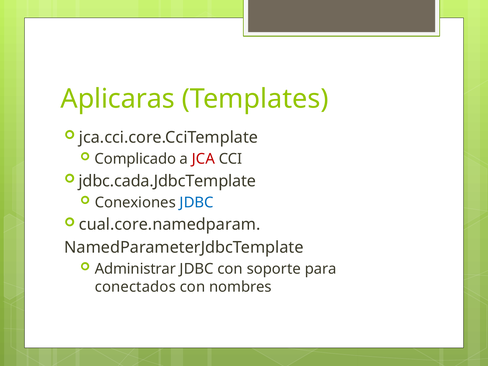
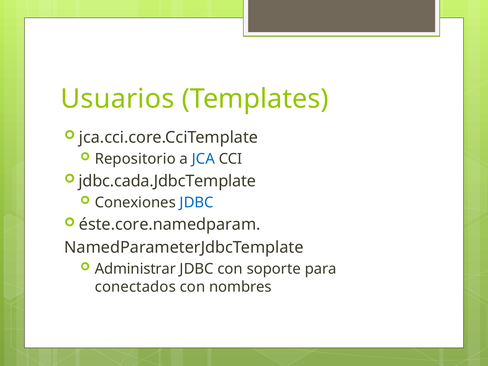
Aplicaras: Aplicaras -> Usuarios (118, 99)
Complicado: Complicado -> Repositorio (135, 159)
JCA colour: red -> blue (203, 159)
cual.core.namedparam: cual.core.namedparam -> éste.core.namedparam (170, 225)
